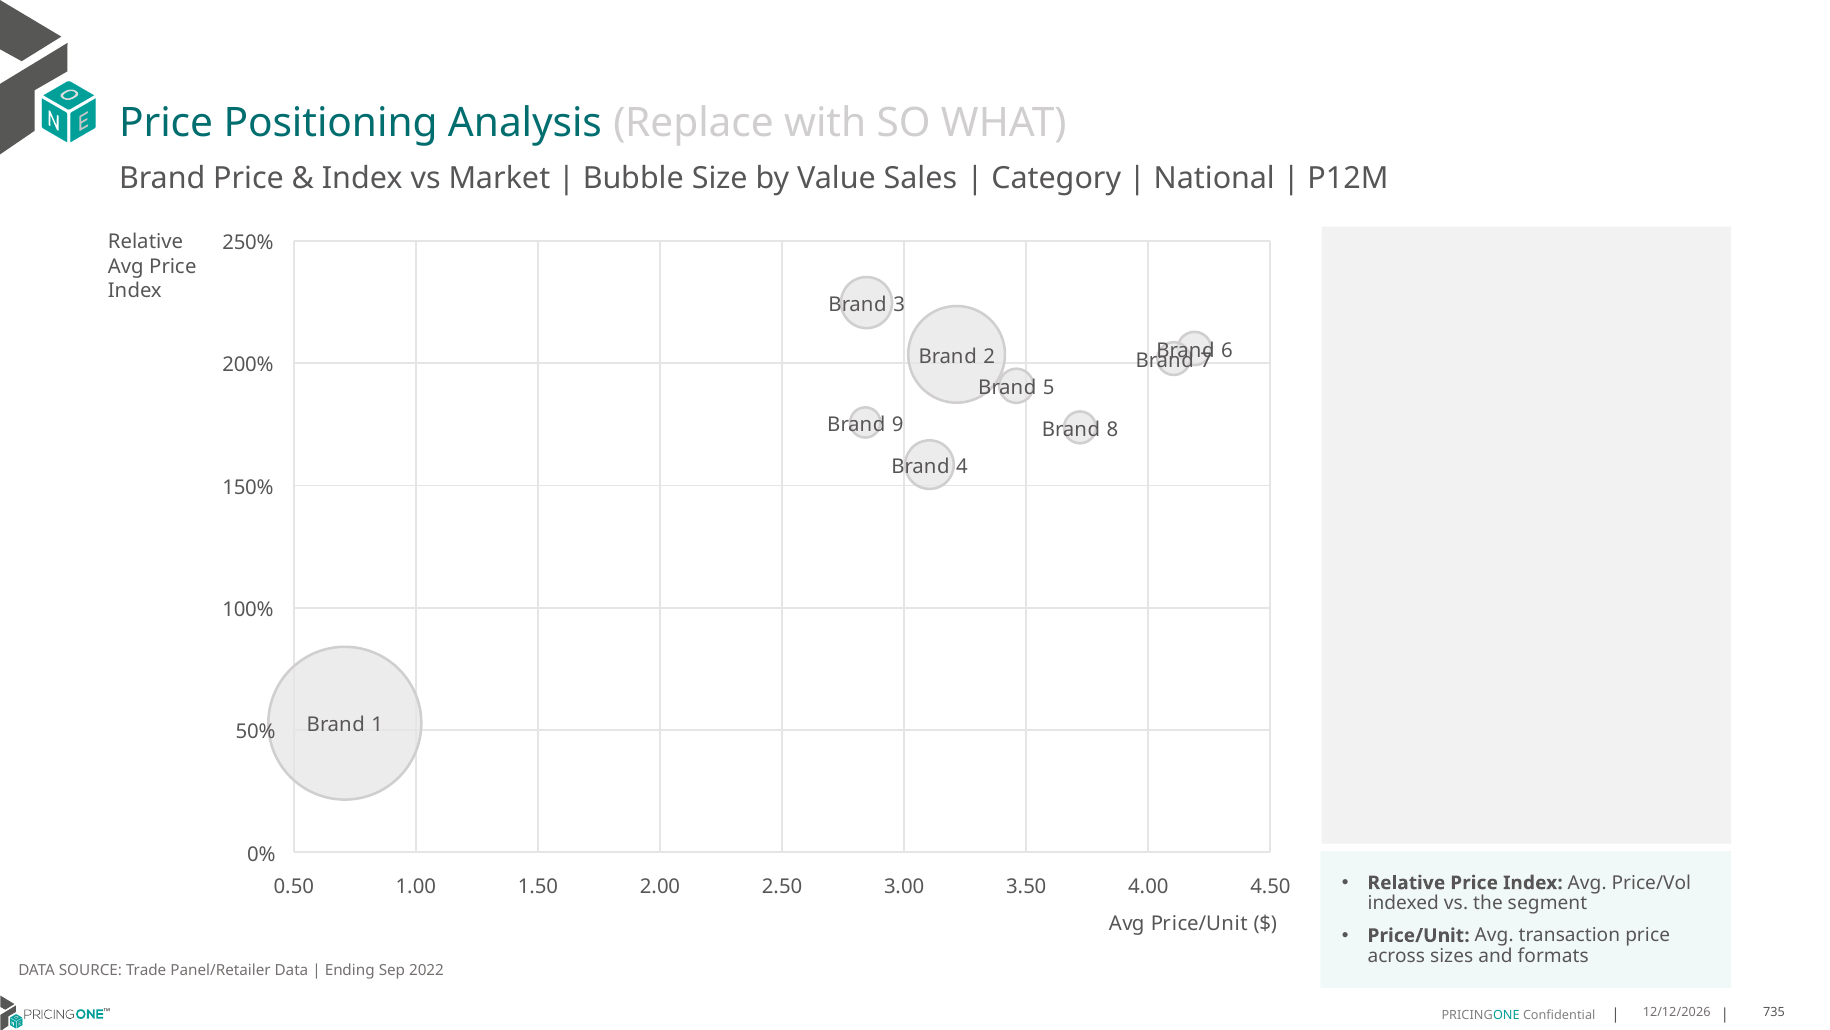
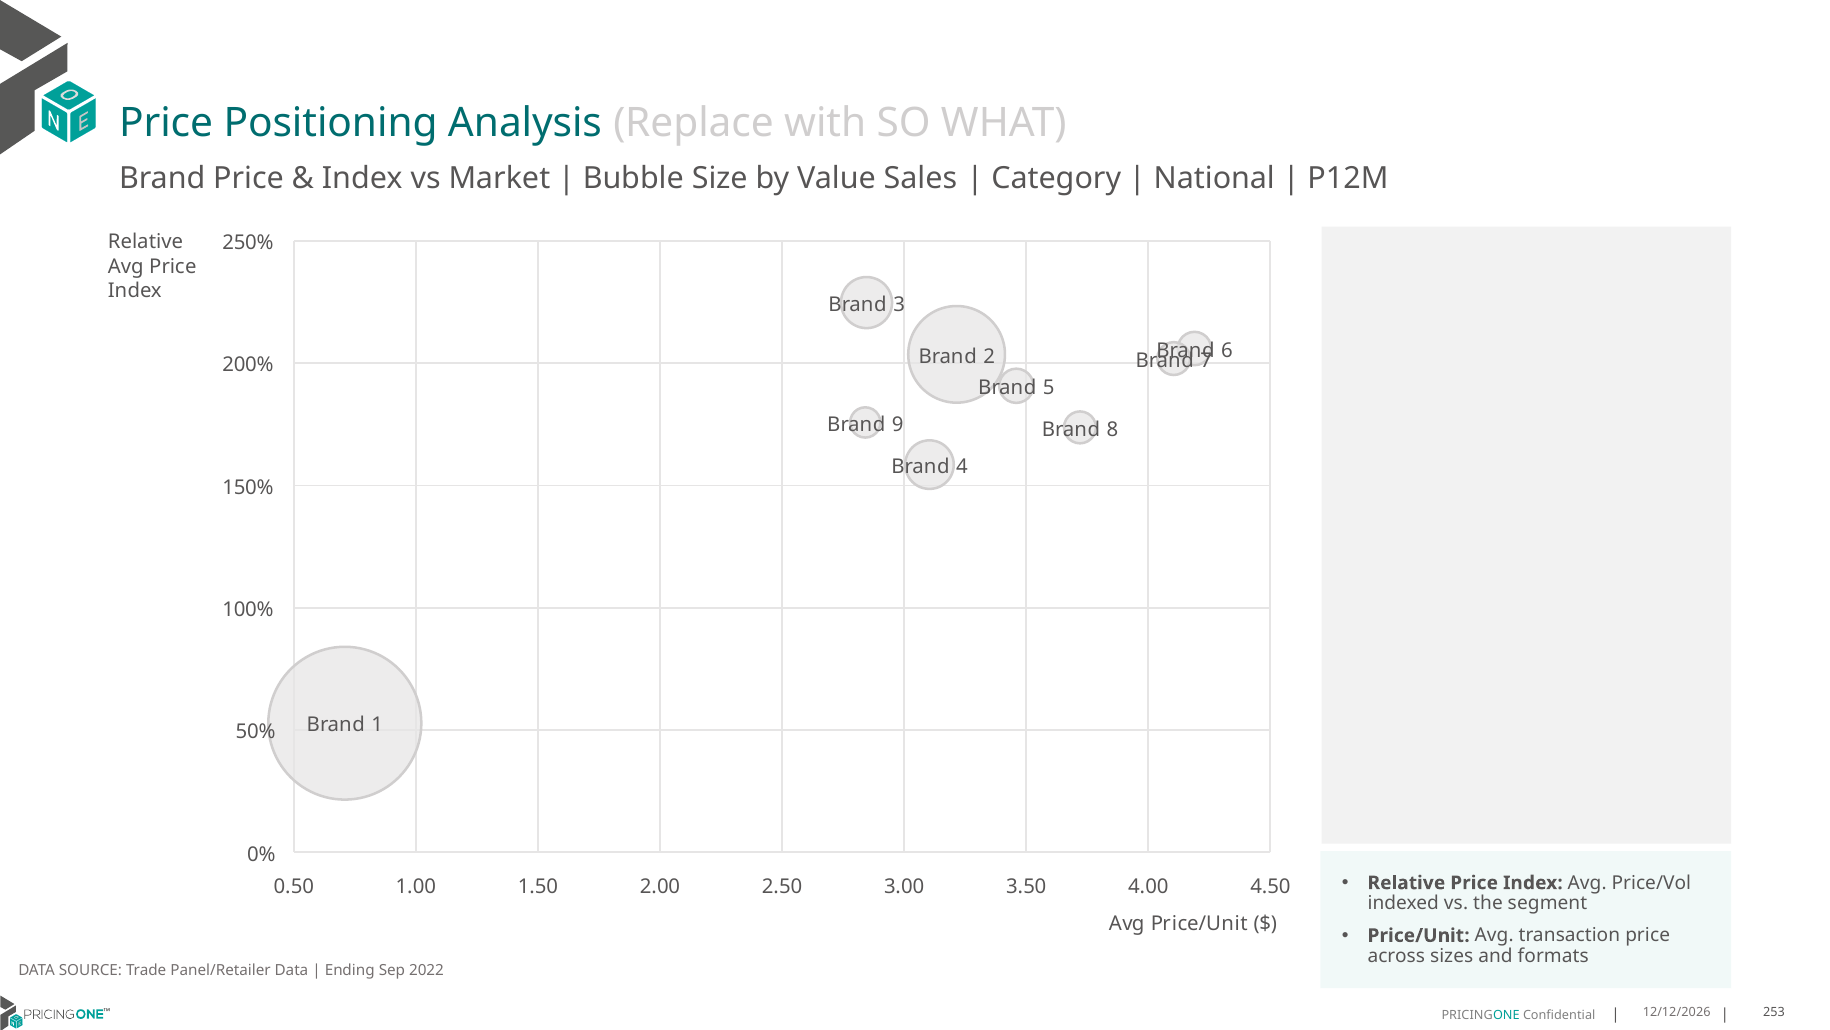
735: 735 -> 253 (1774, 1012)
